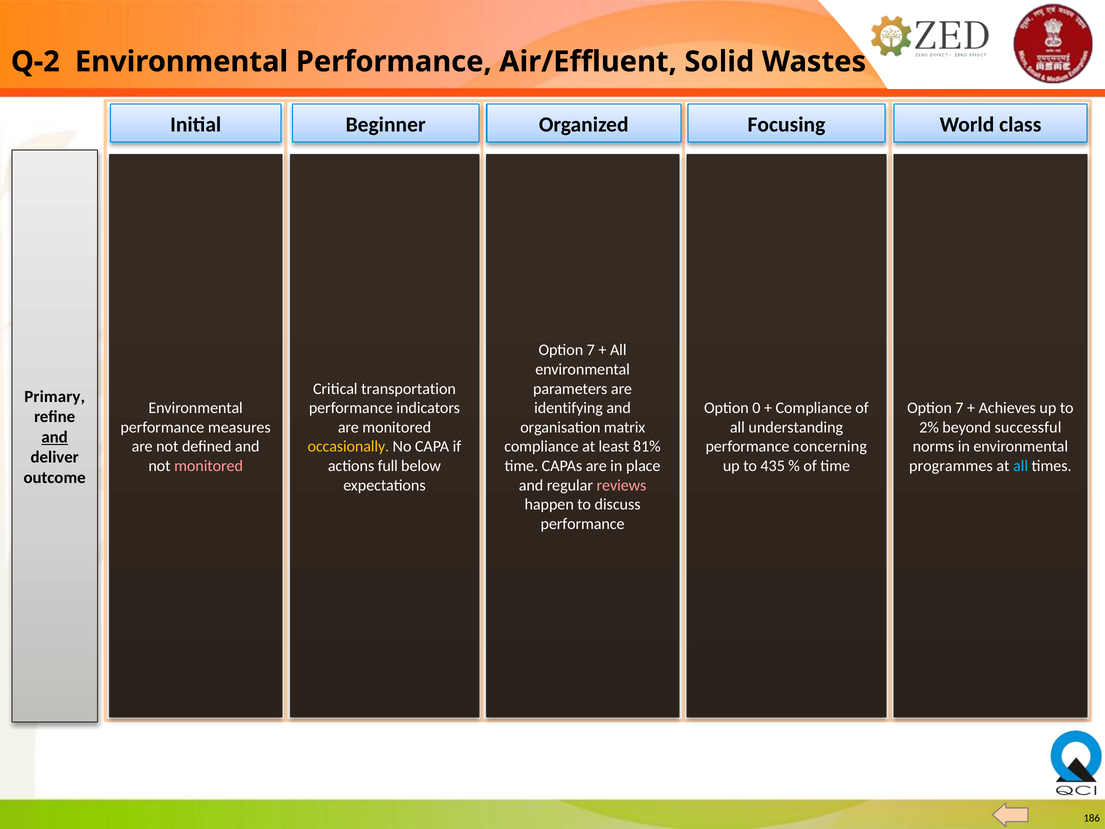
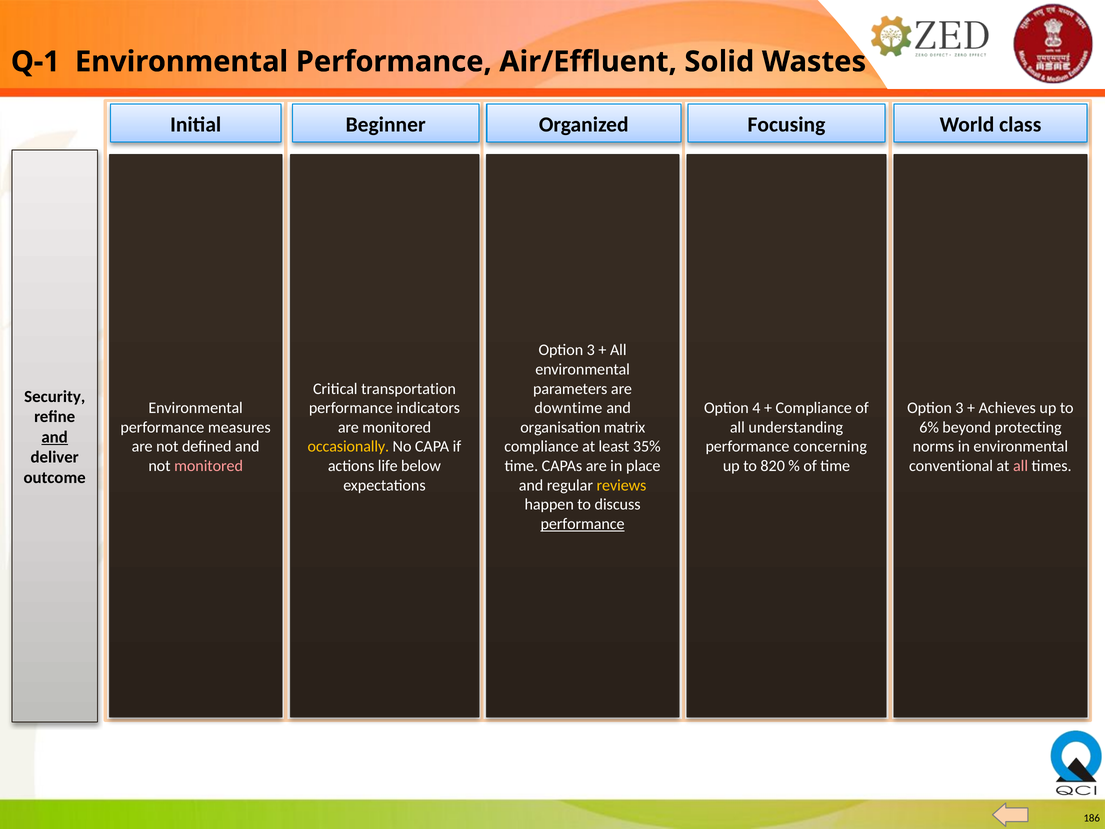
Q-2: Q-2 -> Q-1 (35, 62)
7: 7 -> 3 (591, 350)
Primary: Primary -> Security (55, 396)
identifying: identifying -> downtime (568, 408)
0: 0 -> 4 (756, 408)
7: 7 -> 3 (959, 408)
2%: 2% -> 6% (929, 427)
successful: successful -> protecting (1028, 427)
81%: 81% -> 35% (647, 447)
full: full -> life (388, 466)
435: 435 -> 820 (773, 466)
programmes: programmes -> conventional (951, 466)
all colour: light blue -> pink (1021, 466)
reviews colour: pink -> yellow (621, 485)
performance underline: none -> present (583, 524)
